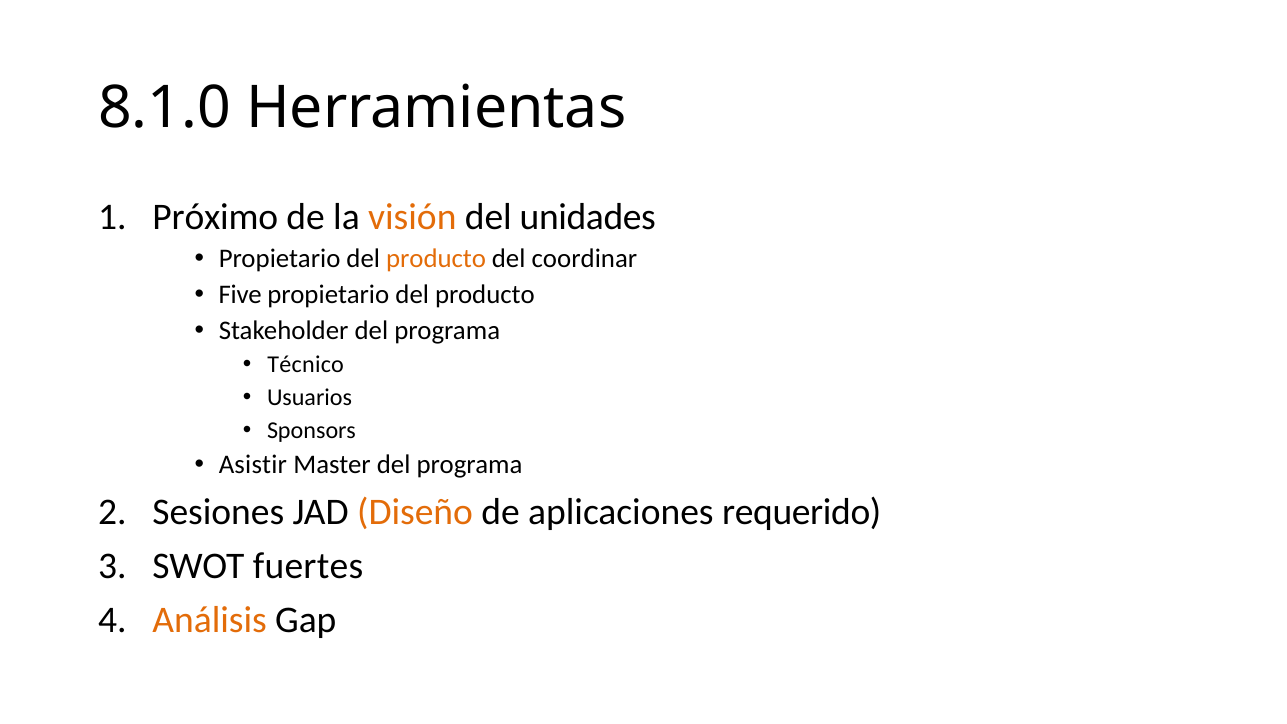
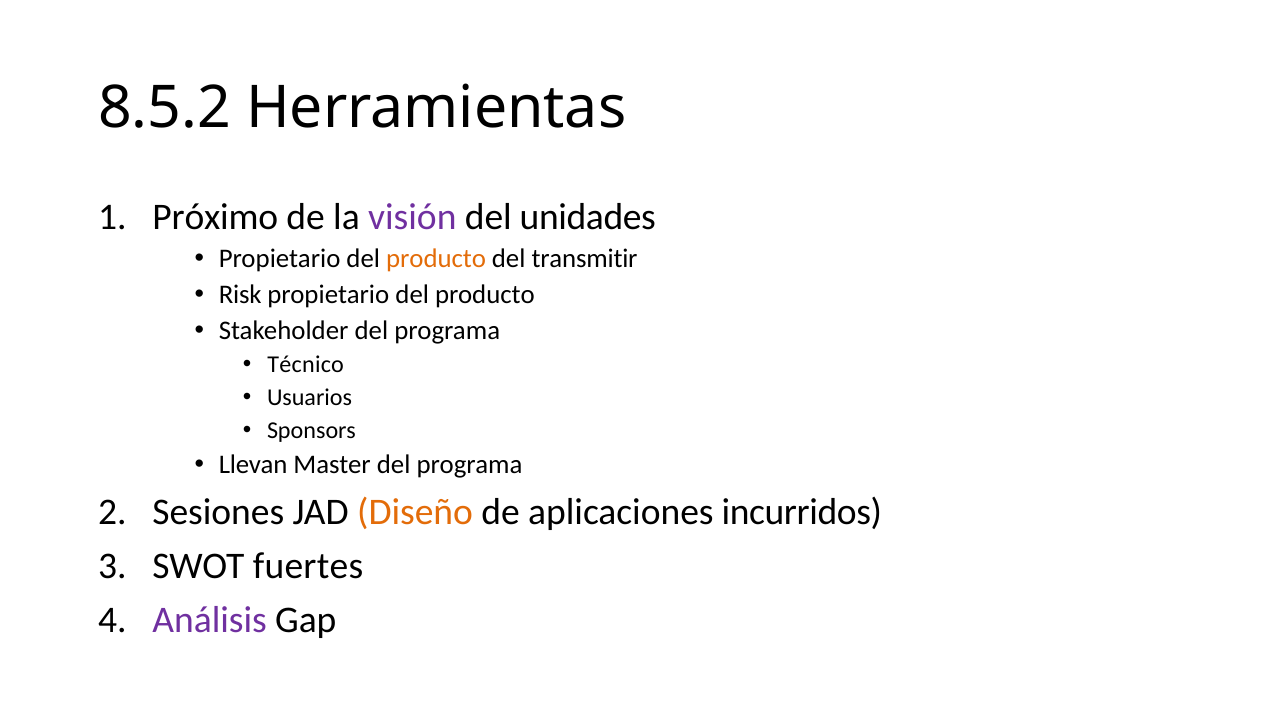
8.1.0: 8.1.0 -> 8.5.2 (164, 108)
visión colour: orange -> purple (412, 218)
coordinar: coordinar -> transmitir (585, 259)
Five: Five -> Risk (240, 295)
Asistir: Asistir -> Llevan (253, 464)
requerido: requerido -> incurridos (802, 512)
Análisis colour: orange -> purple (210, 620)
